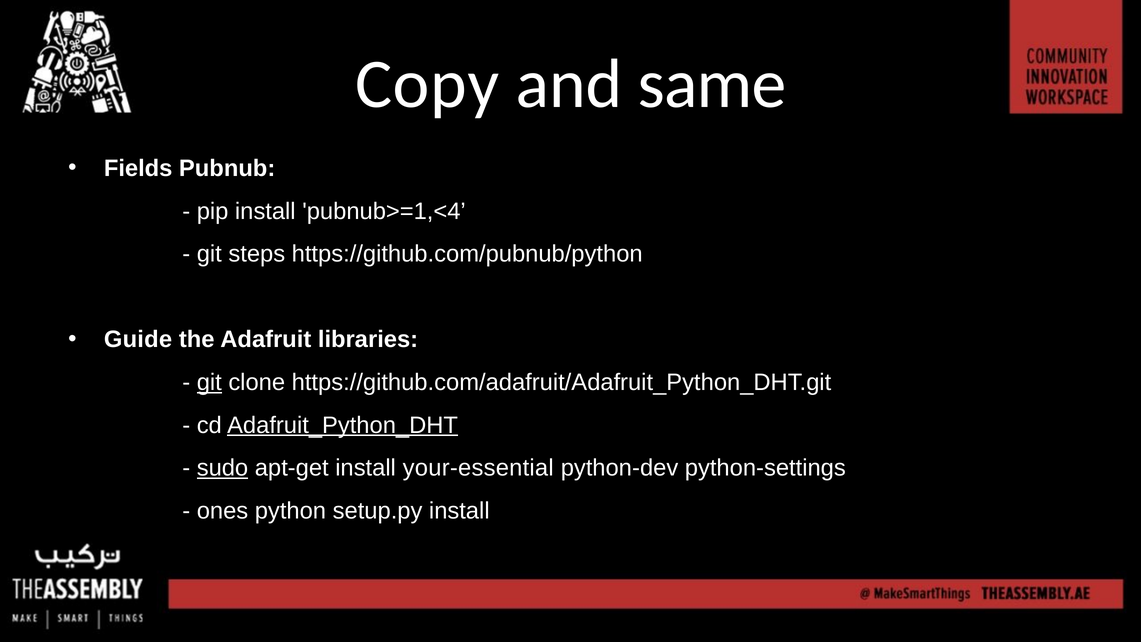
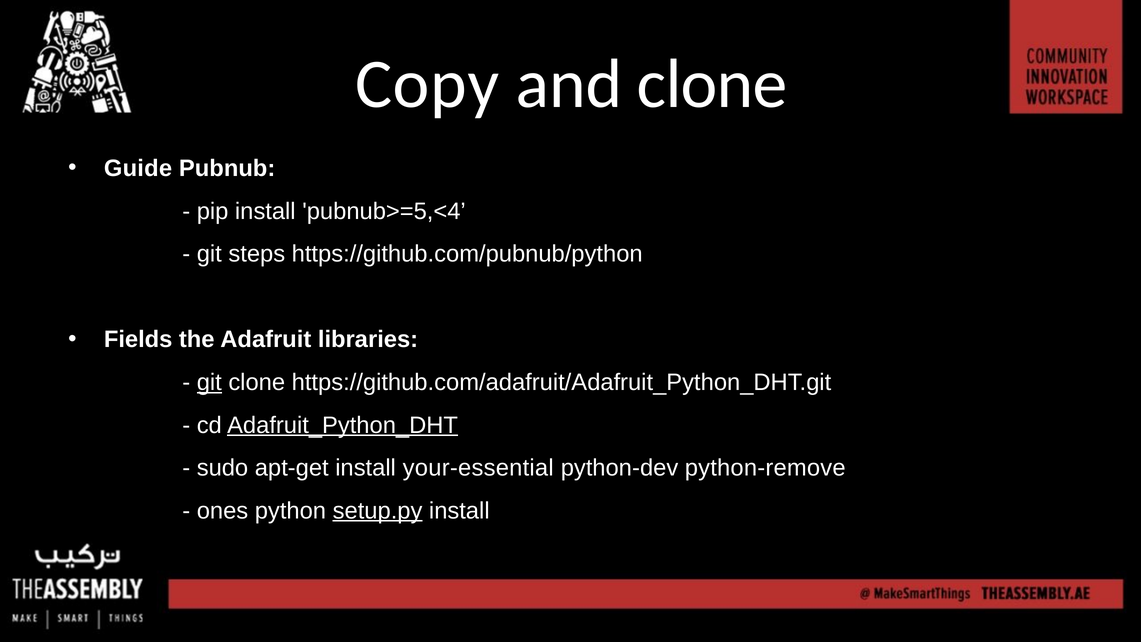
and same: same -> clone (712, 84)
Fields: Fields -> Guide (138, 168)
pubnub>=1,<4: pubnub>=1,<4 -> pubnub>=5,<4 (384, 211)
Guide: Guide -> Fields (138, 340)
sudo underline: present -> none (222, 468)
python-settings: python-settings -> python-remove (765, 468)
setup.py underline: none -> present (378, 511)
